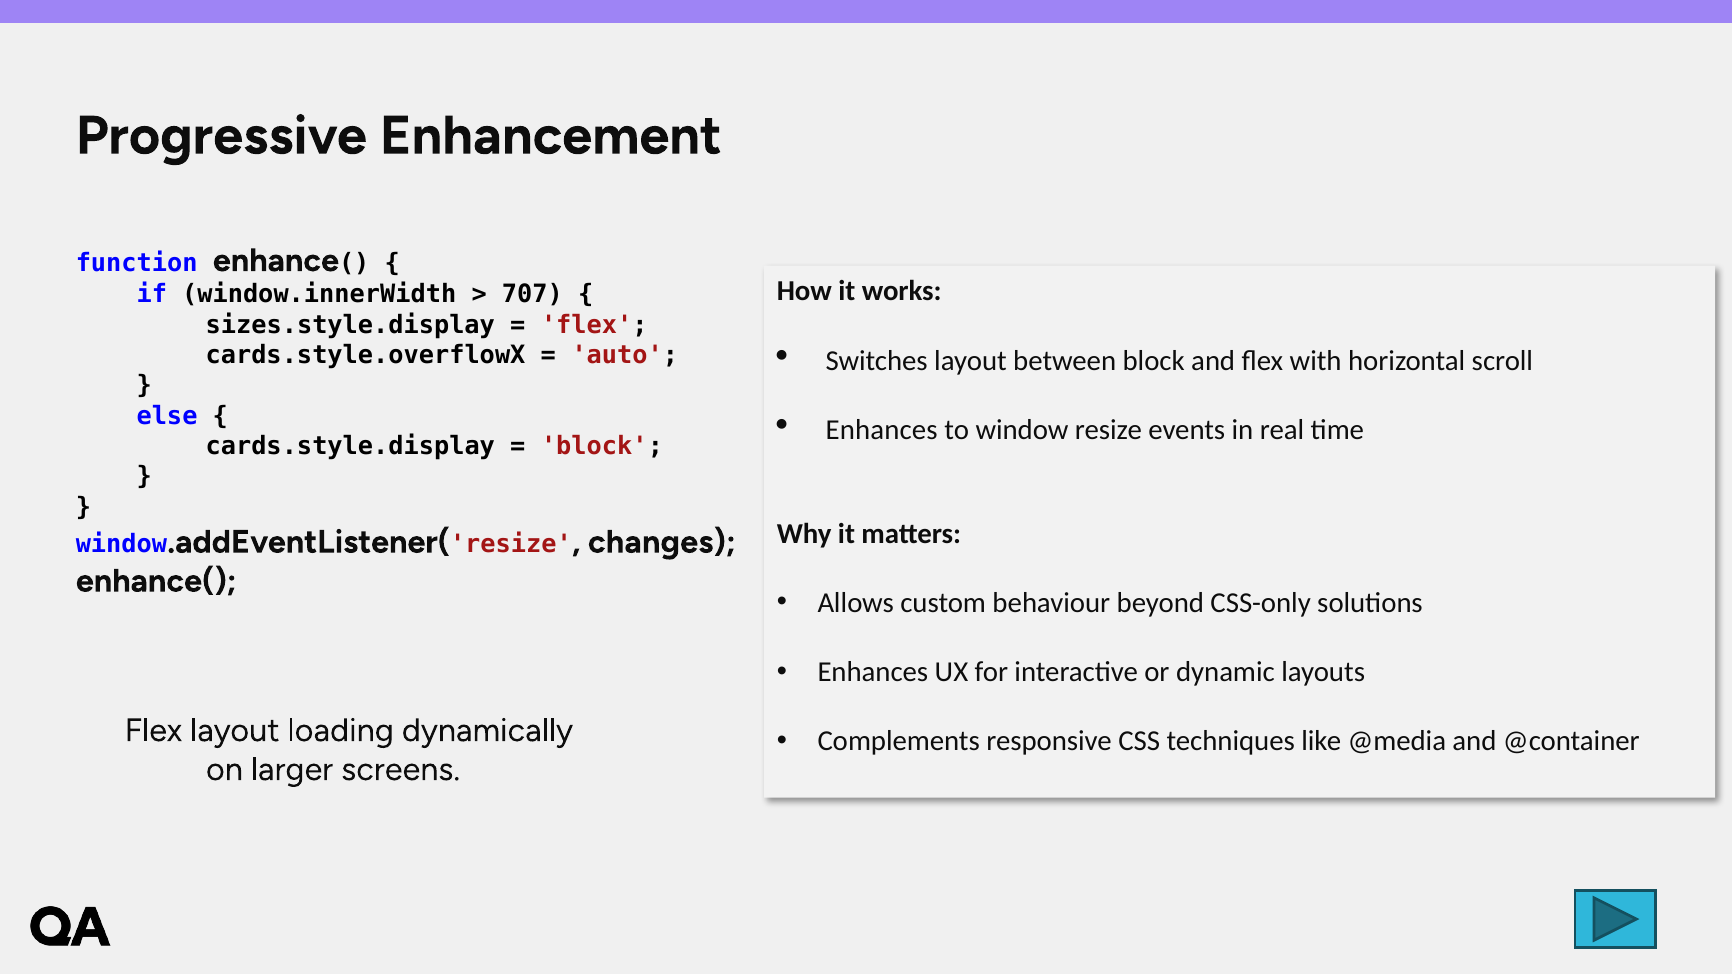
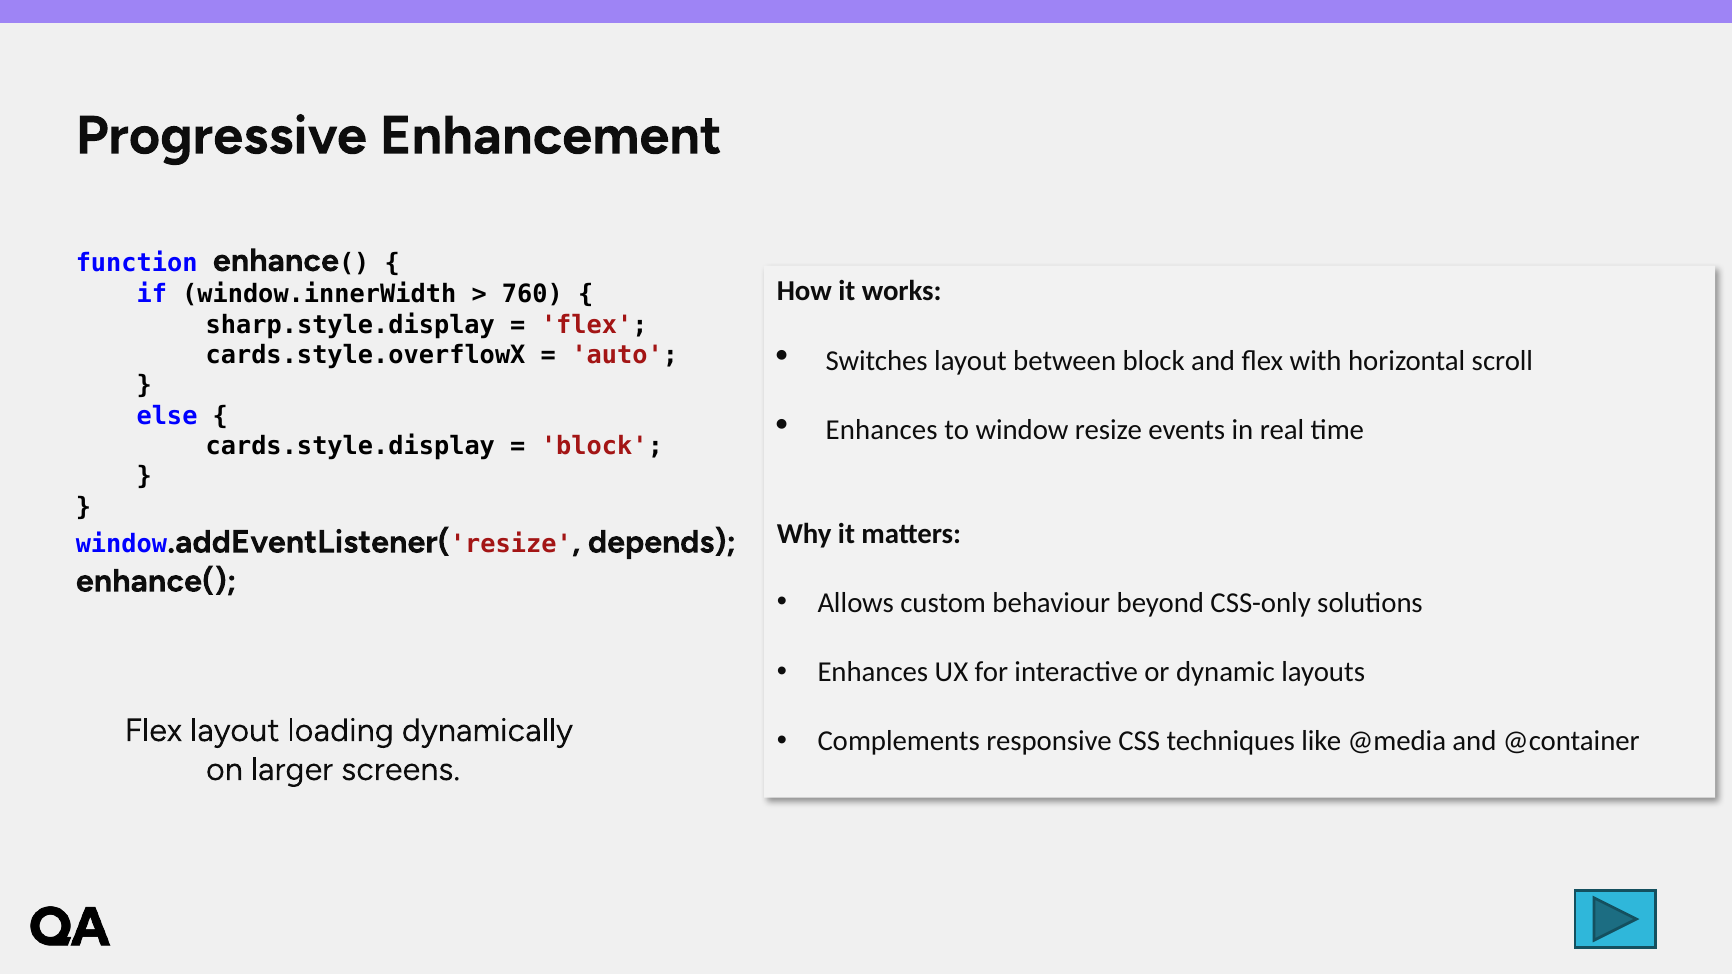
707: 707 -> 760 (532, 295)
sizes.style.display: sizes.style.display -> sharp.style.display (350, 325)
changes: changes -> depends (662, 542)
